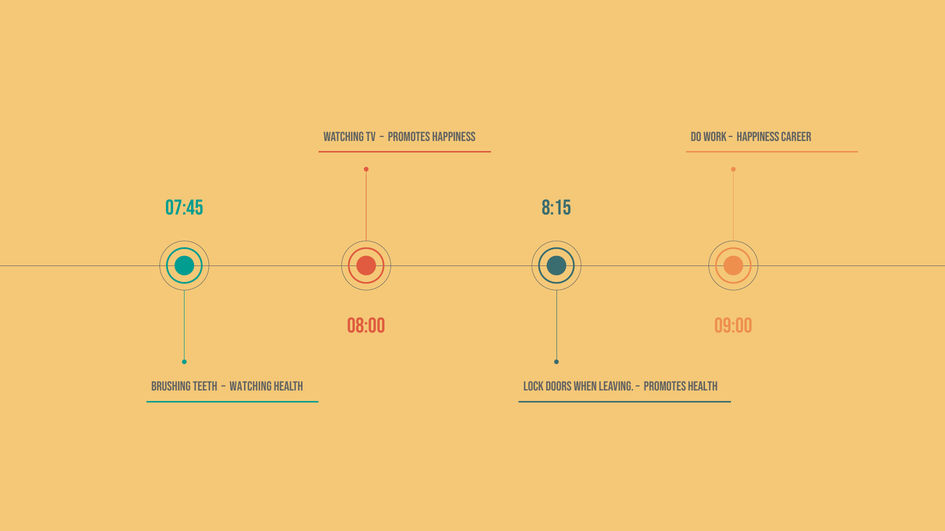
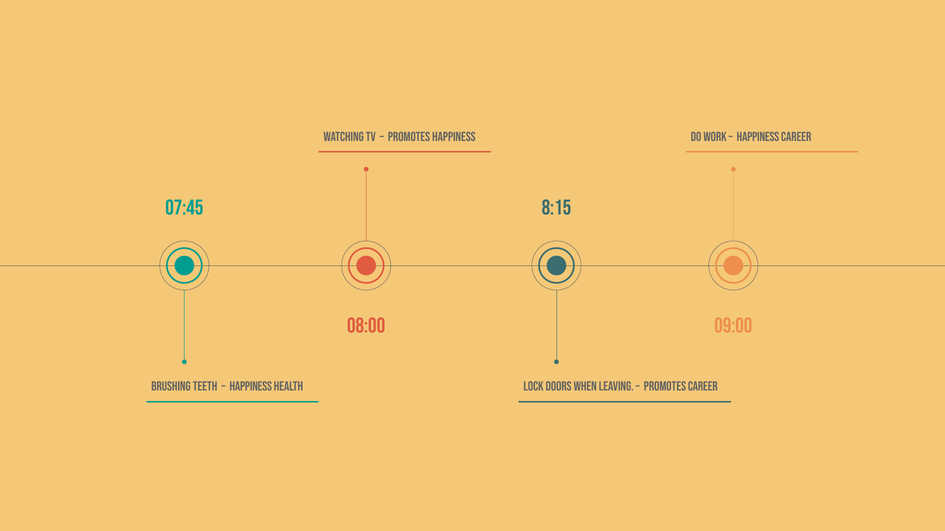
Watching: Watching -> Happiness (251, 387)
Promotes Health: Health -> Career (703, 387)
